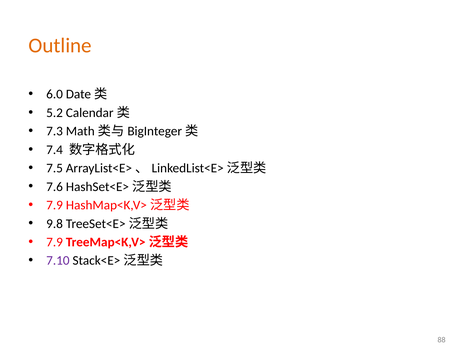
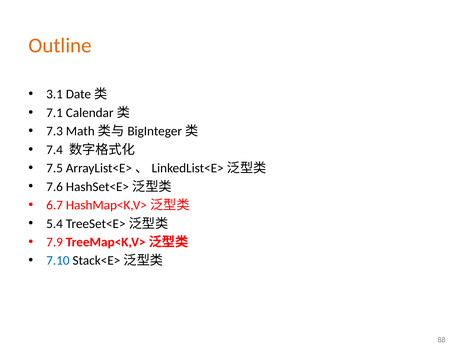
6.0: 6.0 -> 3.1 (55, 94)
5.2: 5.2 -> 7.1 (55, 113)
7.9: 7.9 -> 6.7 (55, 205)
9.8: 9.8 -> 5.4 (55, 223)
7.10 colour: purple -> blue (58, 260)
